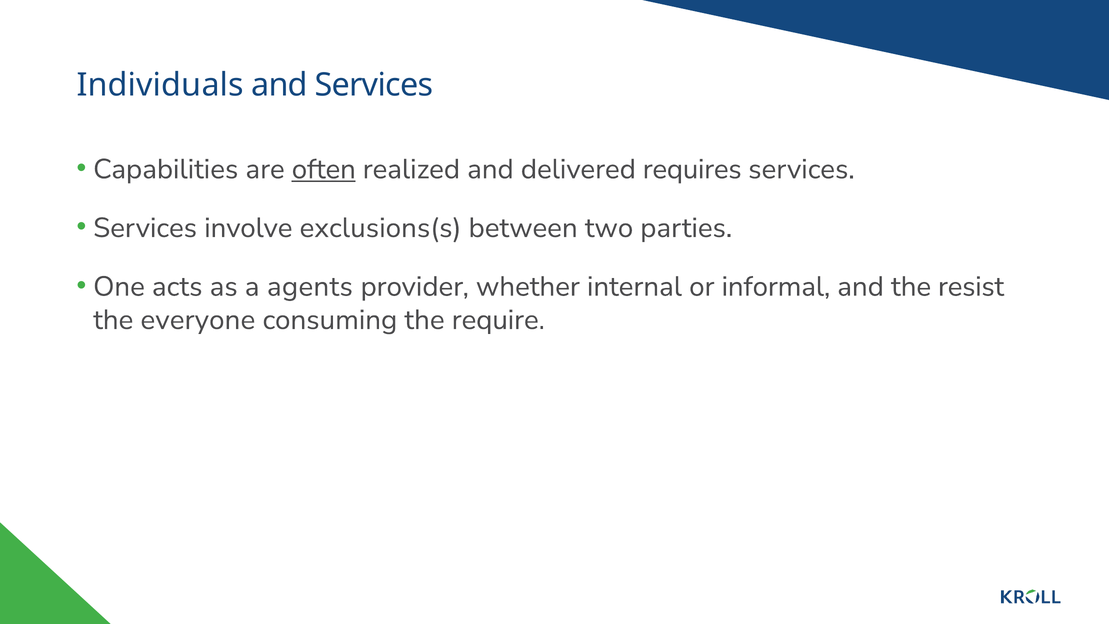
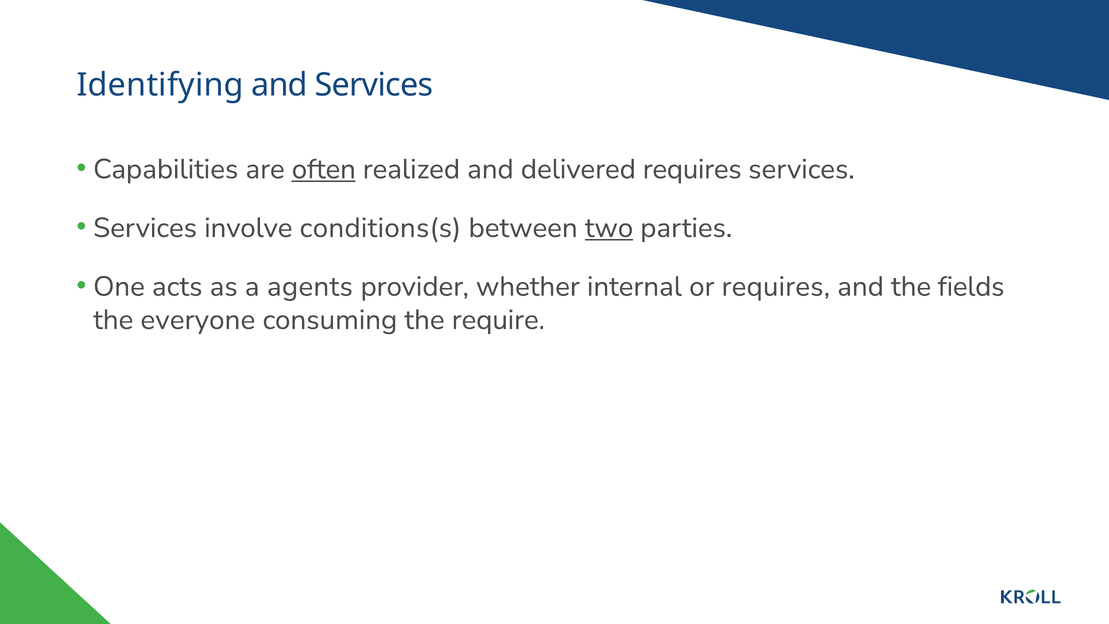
Individuals: Individuals -> Identifying (160, 85)
exclusions(s: exclusions(s -> conditions(s (380, 228)
two underline: none -> present (609, 228)
or informal: informal -> requires (776, 286)
resist: resist -> fields (971, 286)
